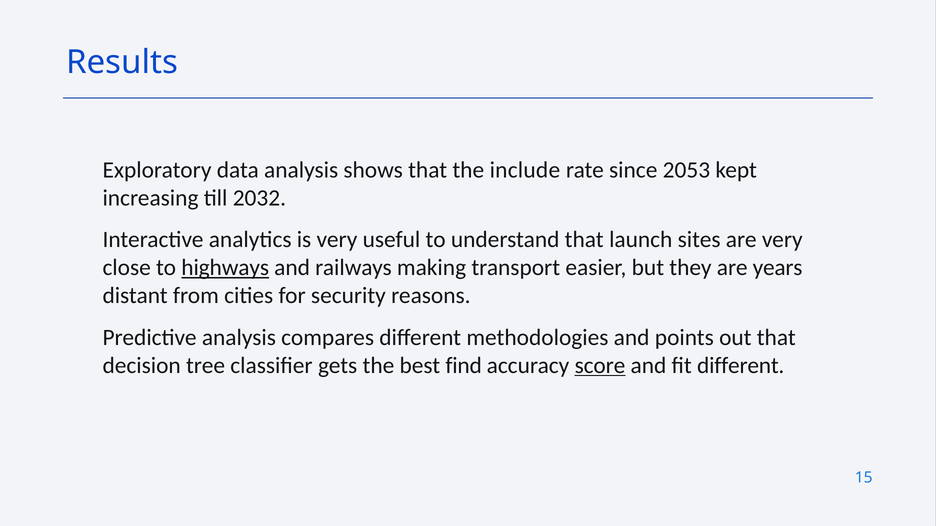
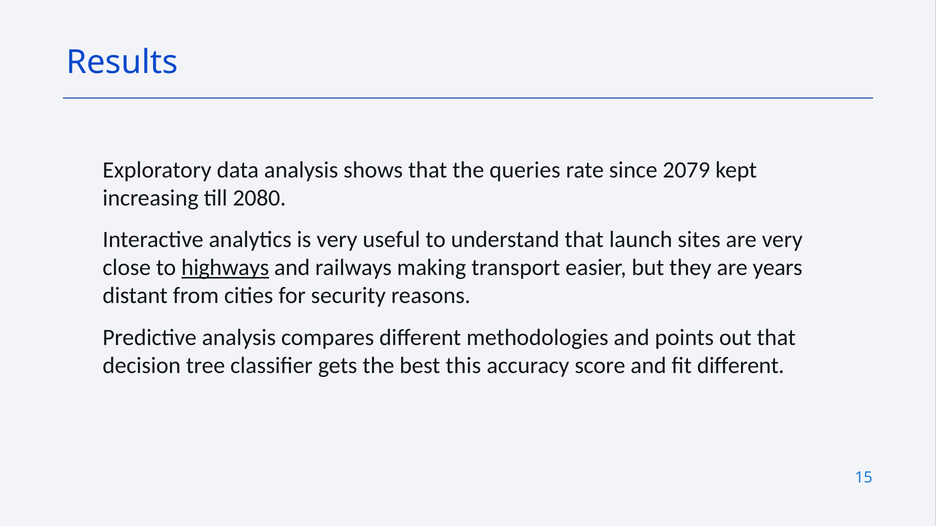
include: include -> queries (525, 170)
2053: 2053 -> 2079 (686, 170)
2032: 2032 -> 2080 (259, 198)
find: find -> this (463, 366)
score underline: present -> none (600, 366)
